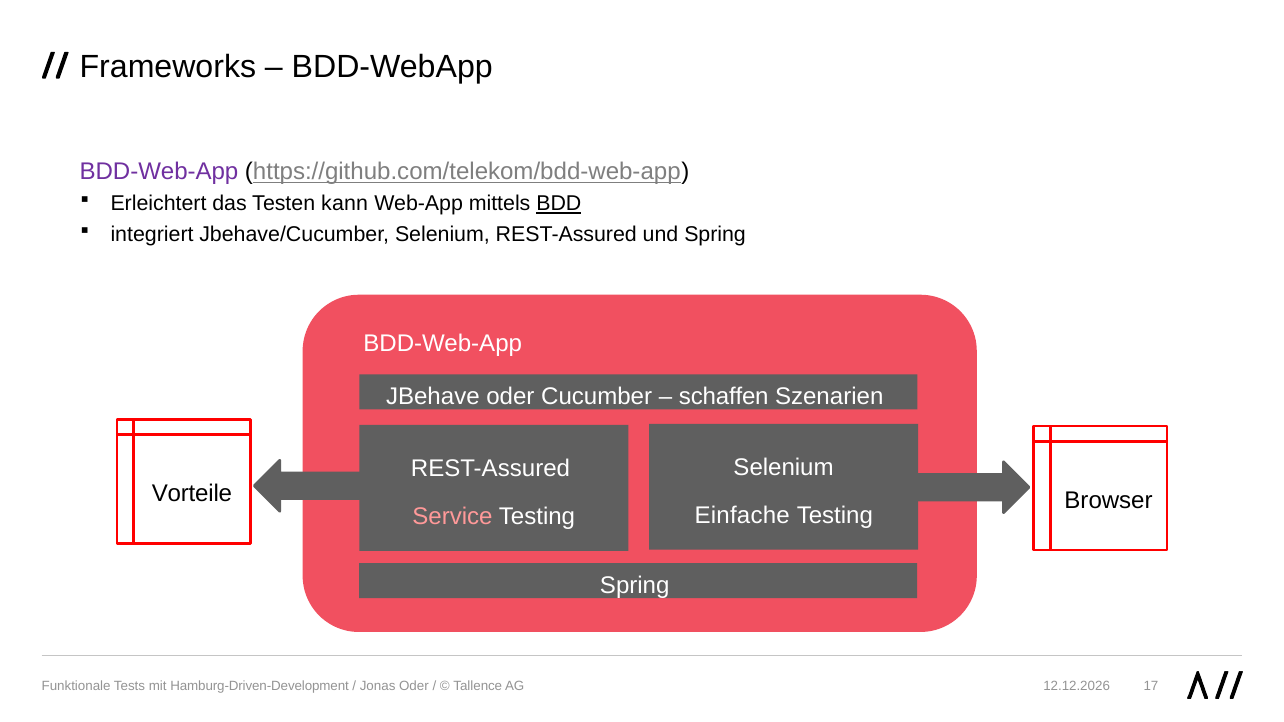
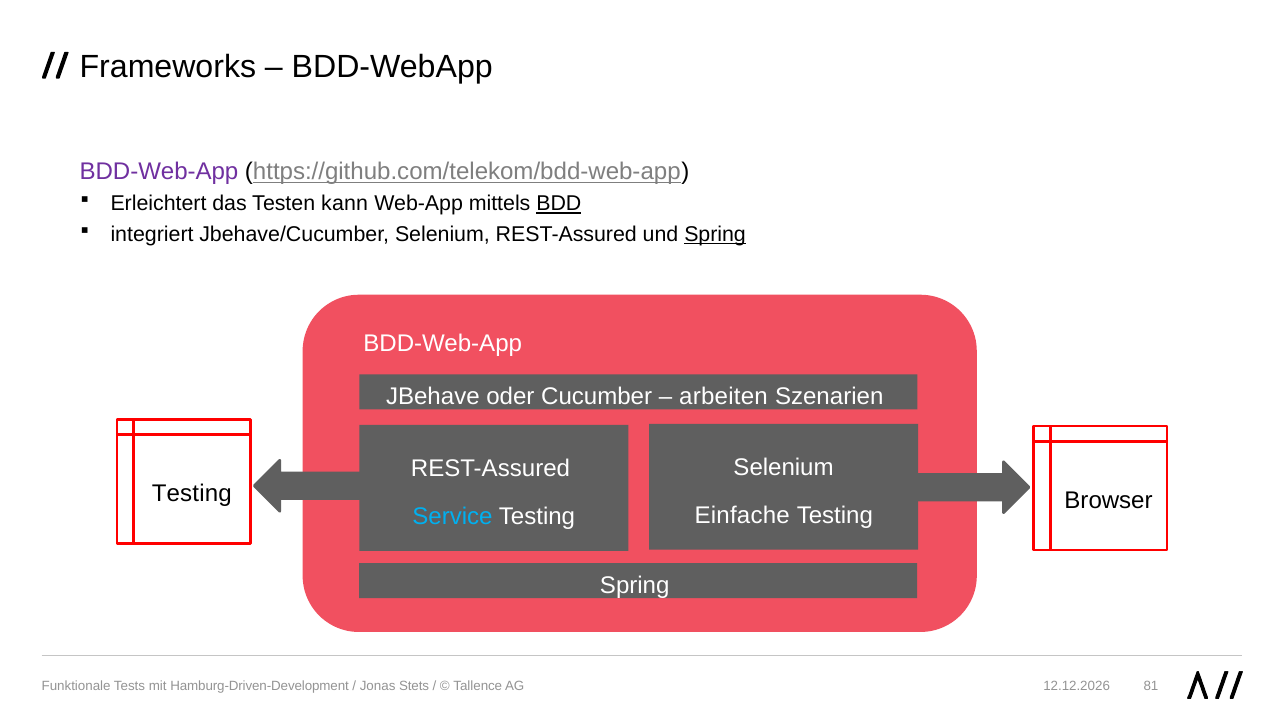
Spring underline: none -> present (715, 235)
schaffen: schaffen -> arbeiten (724, 397)
Vorteile: Vorteile -> Testing (192, 494)
Service colour: pink -> light blue (453, 517)
Jonas Oder: Oder -> Stets (414, 686)
17: 17 -> 81 (1151, 686)
